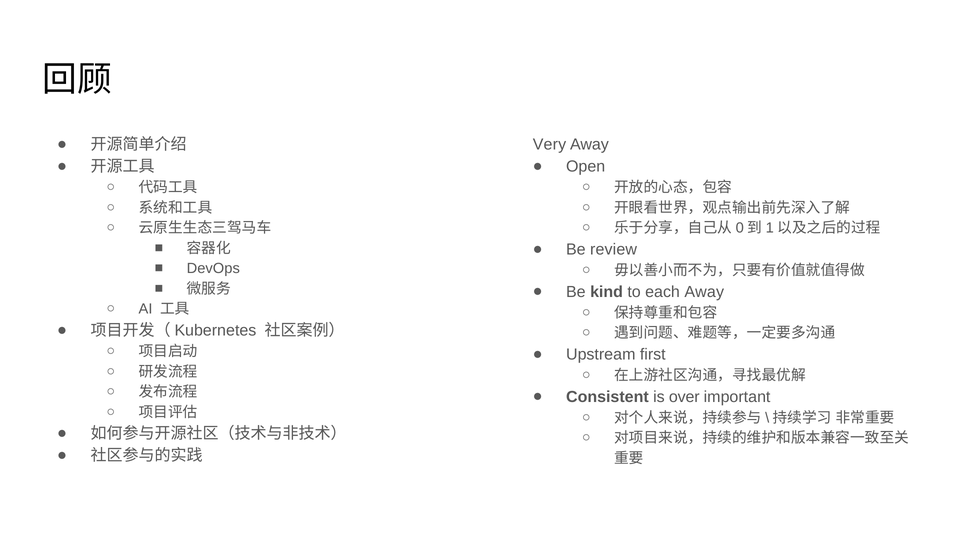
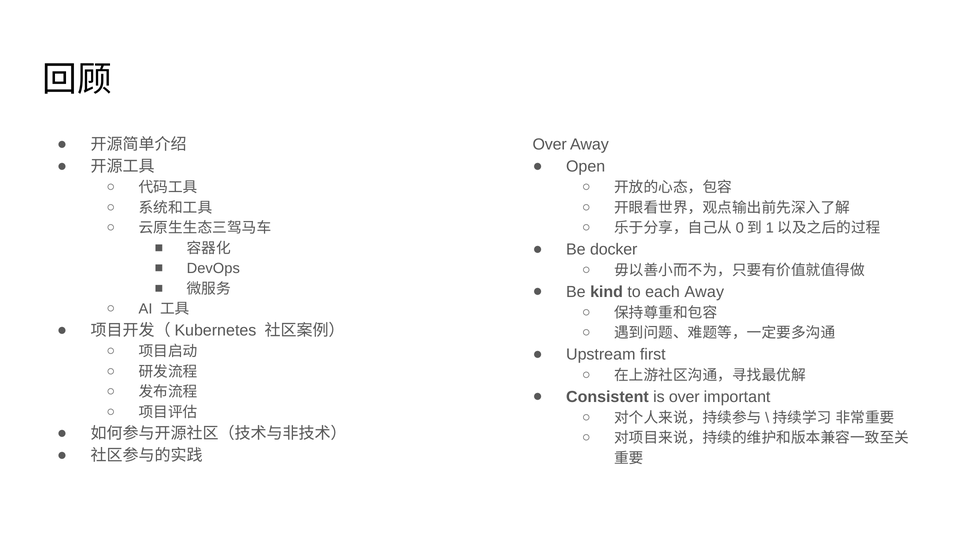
Very: Very -> Over (550, 144)
review: review -> docker (614, 249)
